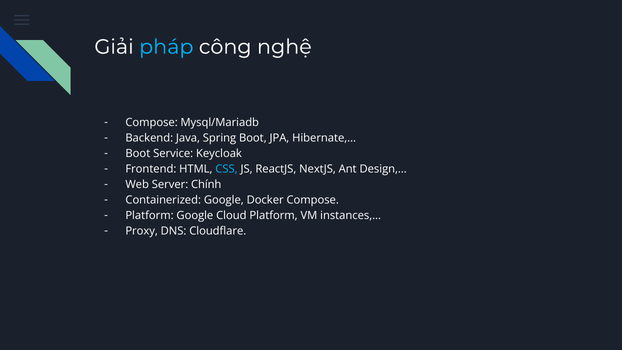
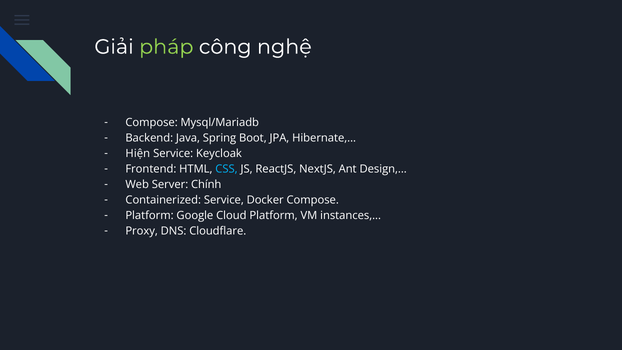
pháp colour: light blue -> light green (166, 47)
Boot: Boot -> Hiện (138, 153)
Containerized Google: Google -> Service (224, 200)
